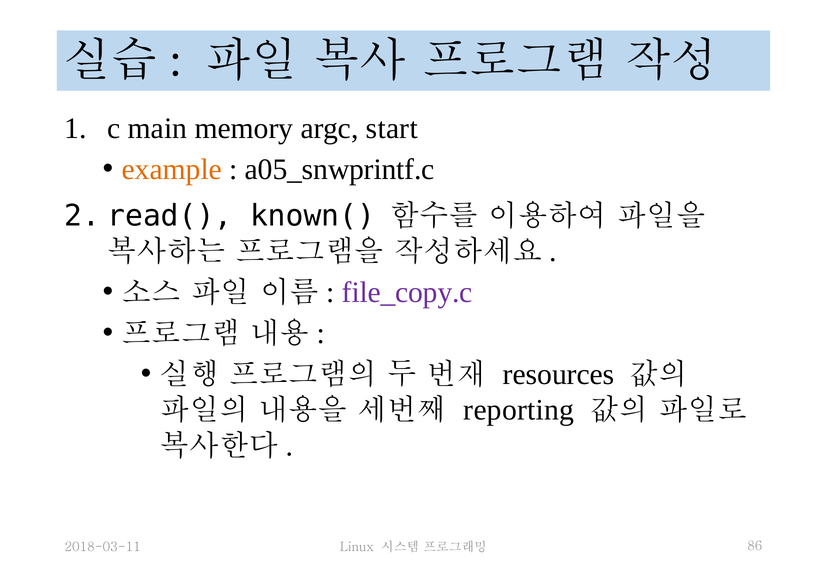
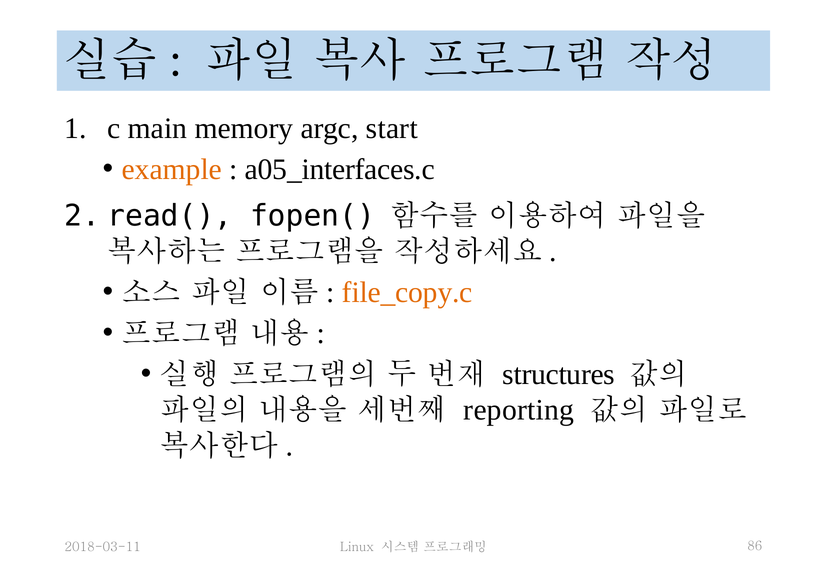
a05_snwprintf.c: a05_snwprintf.c -> a05_interfaces.c (340, 169)
known(: known( -> fopen( (313, 216)
file_copy.c colour: purple -> orange (407, 292)
resources: resources -> structures (559, 374)
